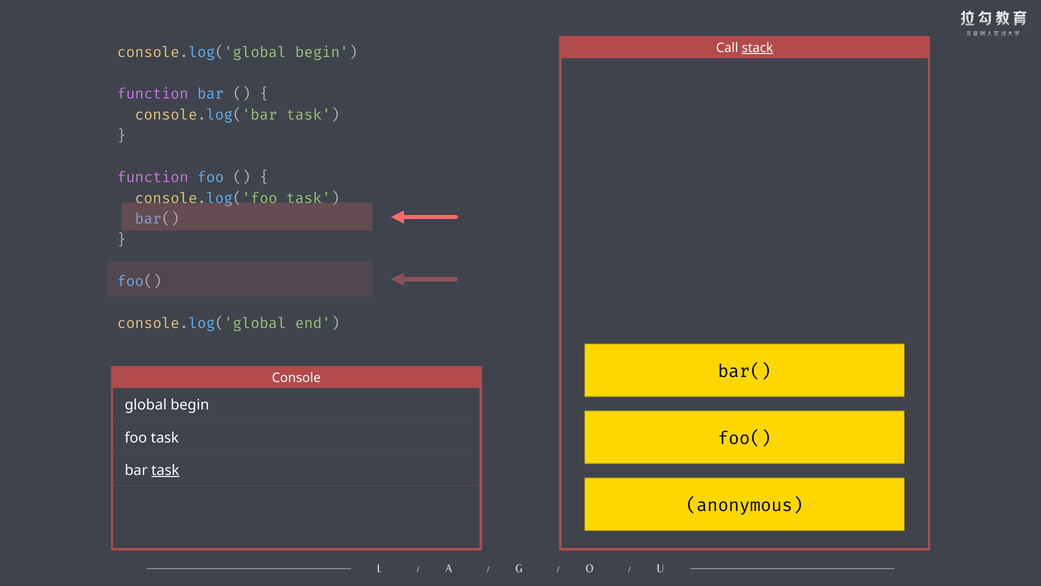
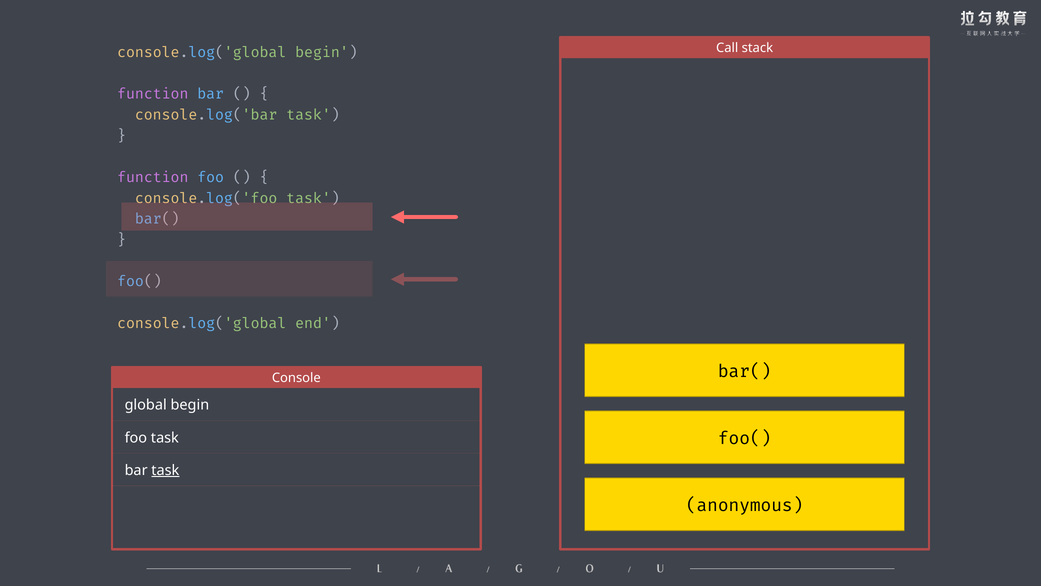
stack underline: present -> none (757, 48)
